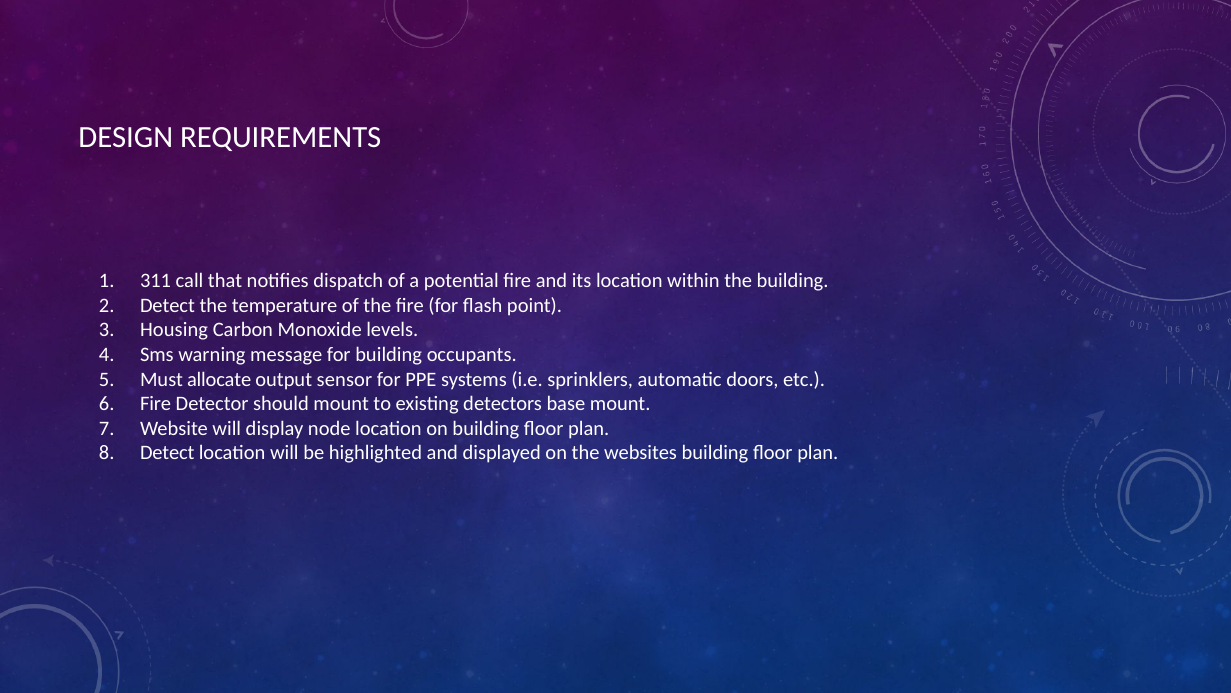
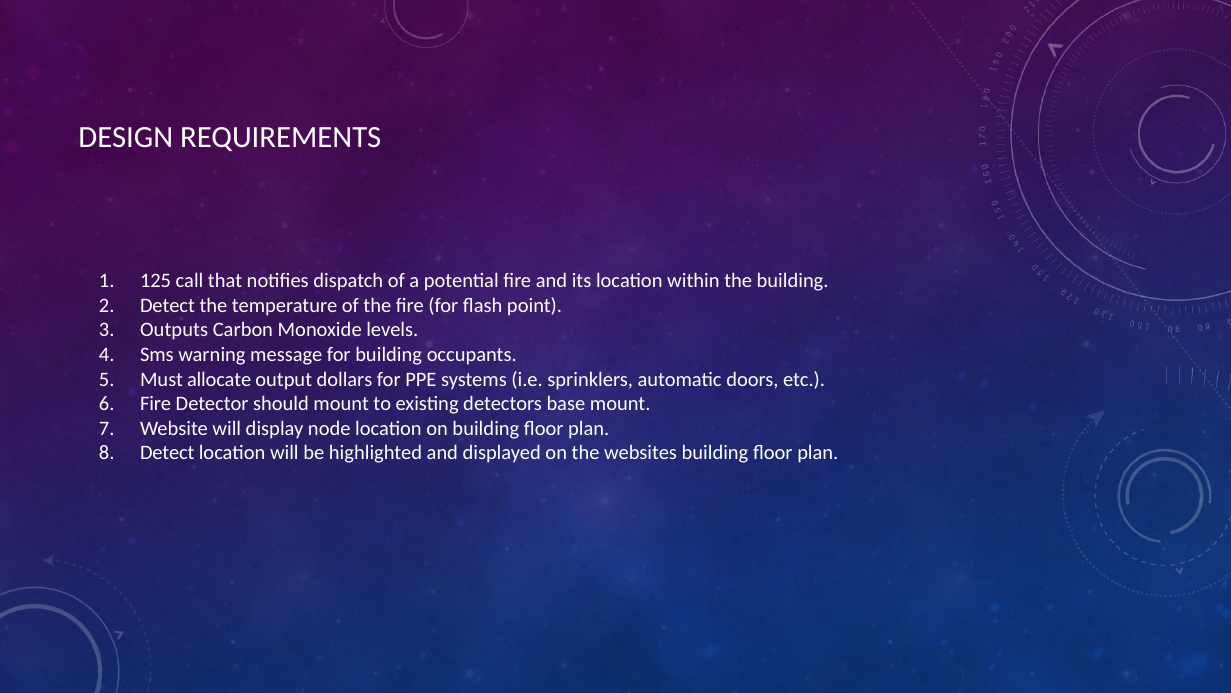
311: 311 -> 125 (156, 280)
Housing: Housing -> Outputs (174, 330)
sensor: sensor -> dollars (345, 379)
